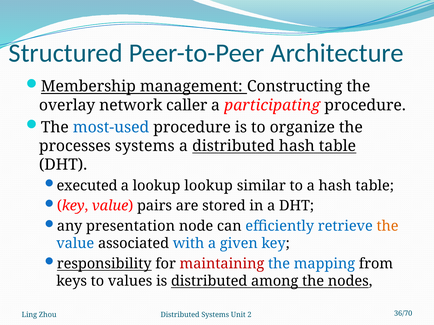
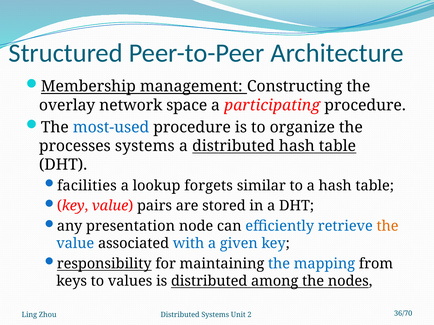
caller: caller -> space (187, 105)
executed: executed -> facilities (87, 186)
lookup lookup: lookup -> forgets (209, 186)
maintaining colour: red -> black (222, 264)
